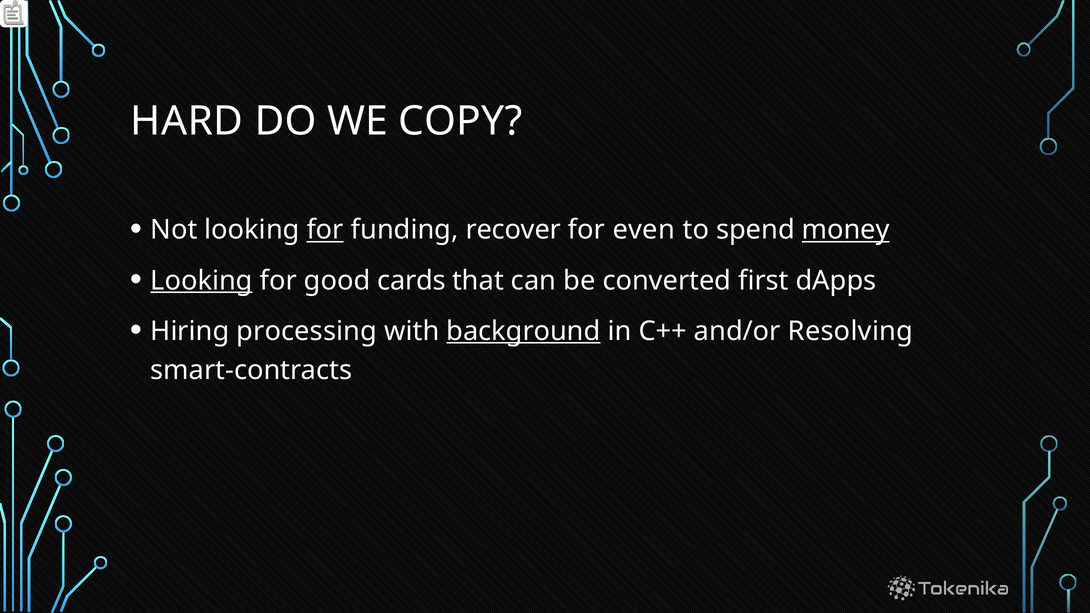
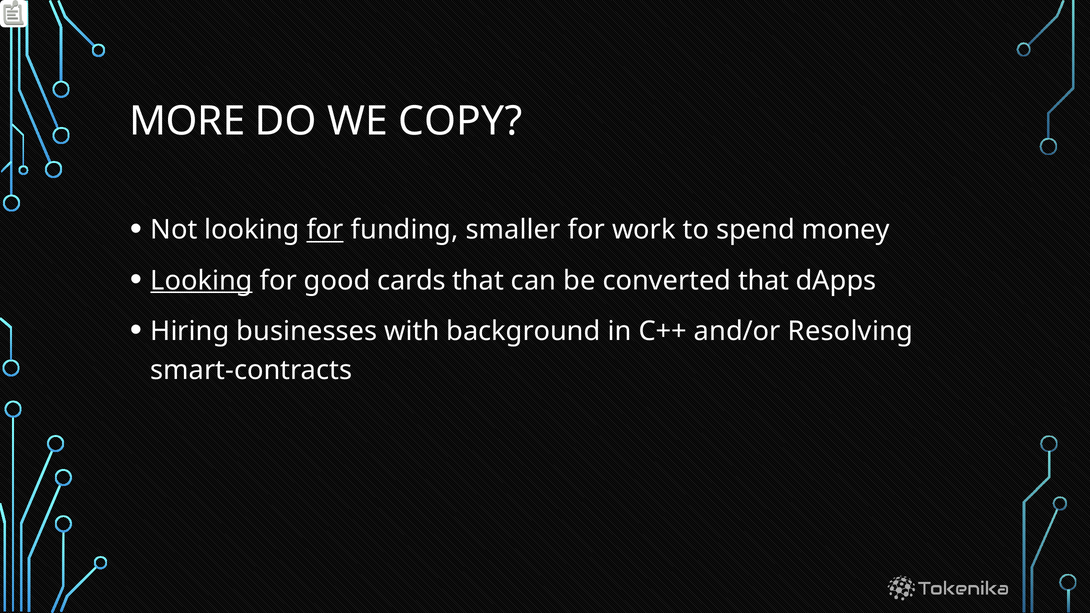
HARD: HARD -> MORE (187, 121)
recover: recover -> smaller (513, 230)
even: even -> work (644, 230)
money underline: present -> none (846, 230)
converted first: first -> that (764, 281)
processing: processing -> businesses (307, 331)
background underline: present -> none (523, 331)
